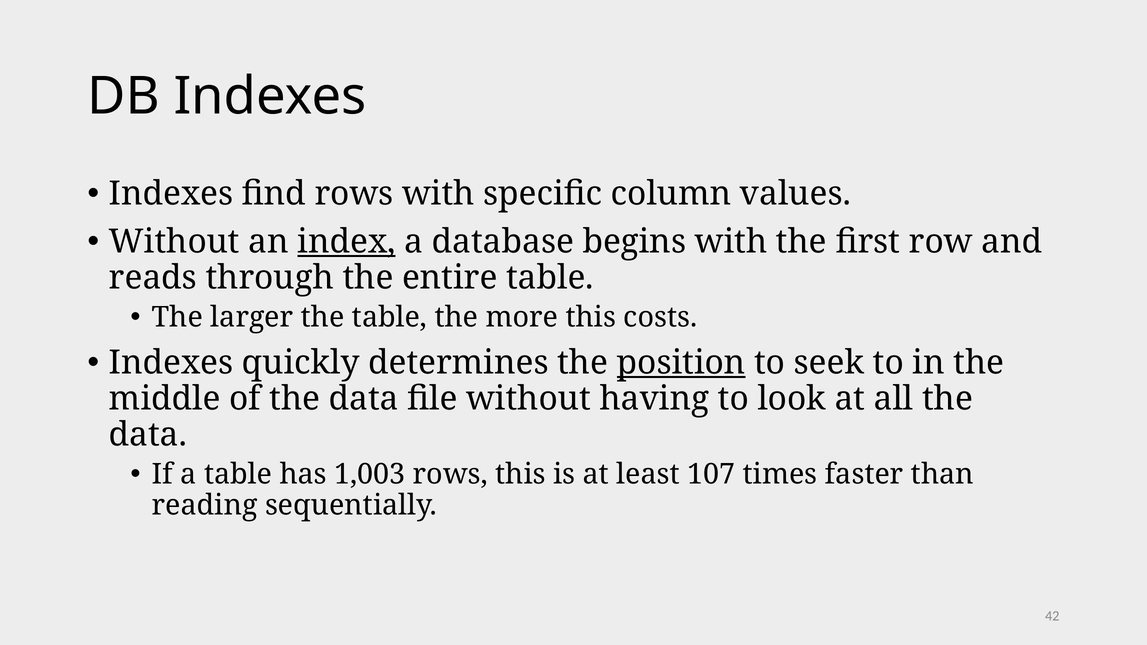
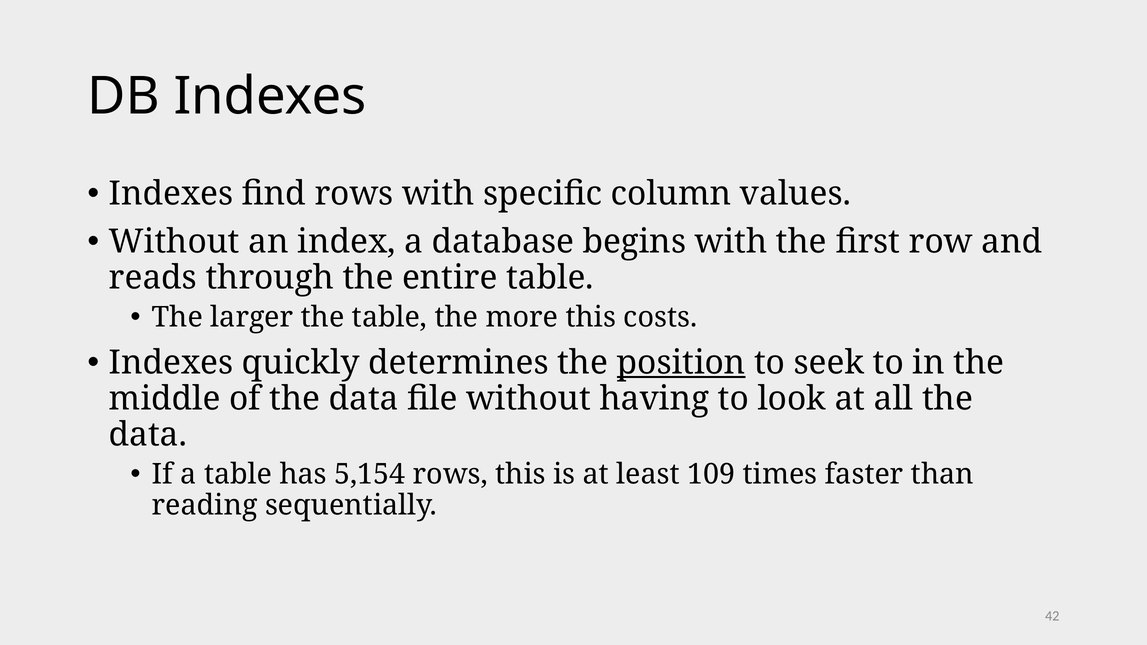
index underline: present -> none (347, 242)
1,003: 1,003 -> 5,154 (370, 475)
107: 107 -> 109 (711, 475)
